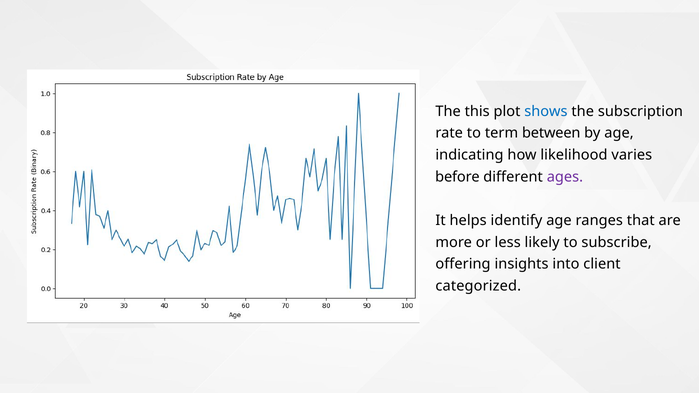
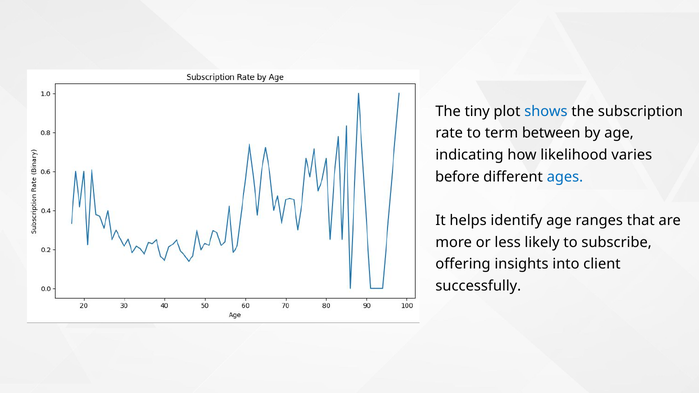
this: this -> tiny (477, 111)
ages colour: purple -> blue (565, 177)
categorized: categorized -> successfully (478, 286)
